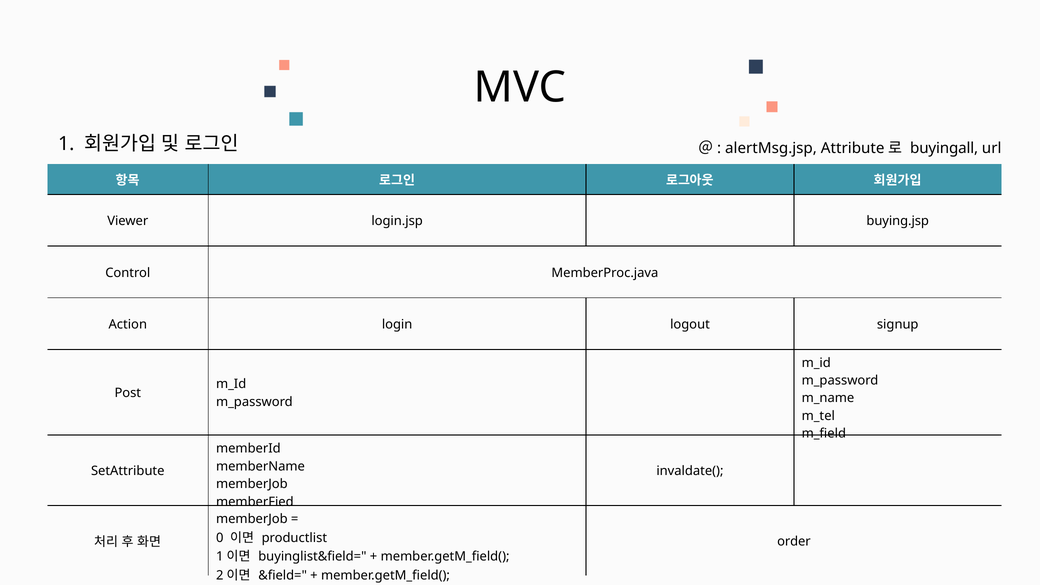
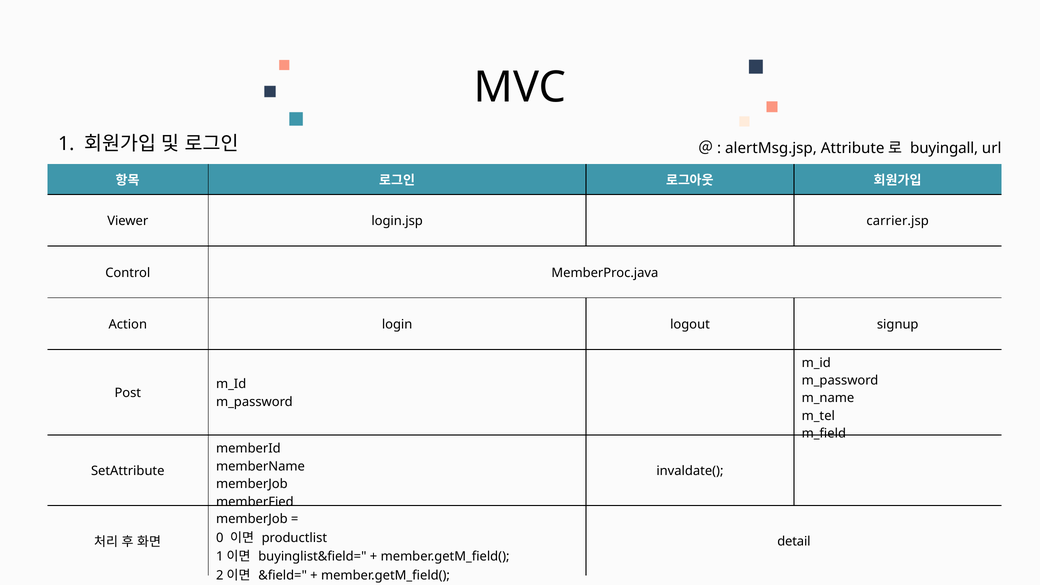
buying.jsp: buying.jsp -> carrier.jsp (898, 221)
order: order -> detail (794, 541)
